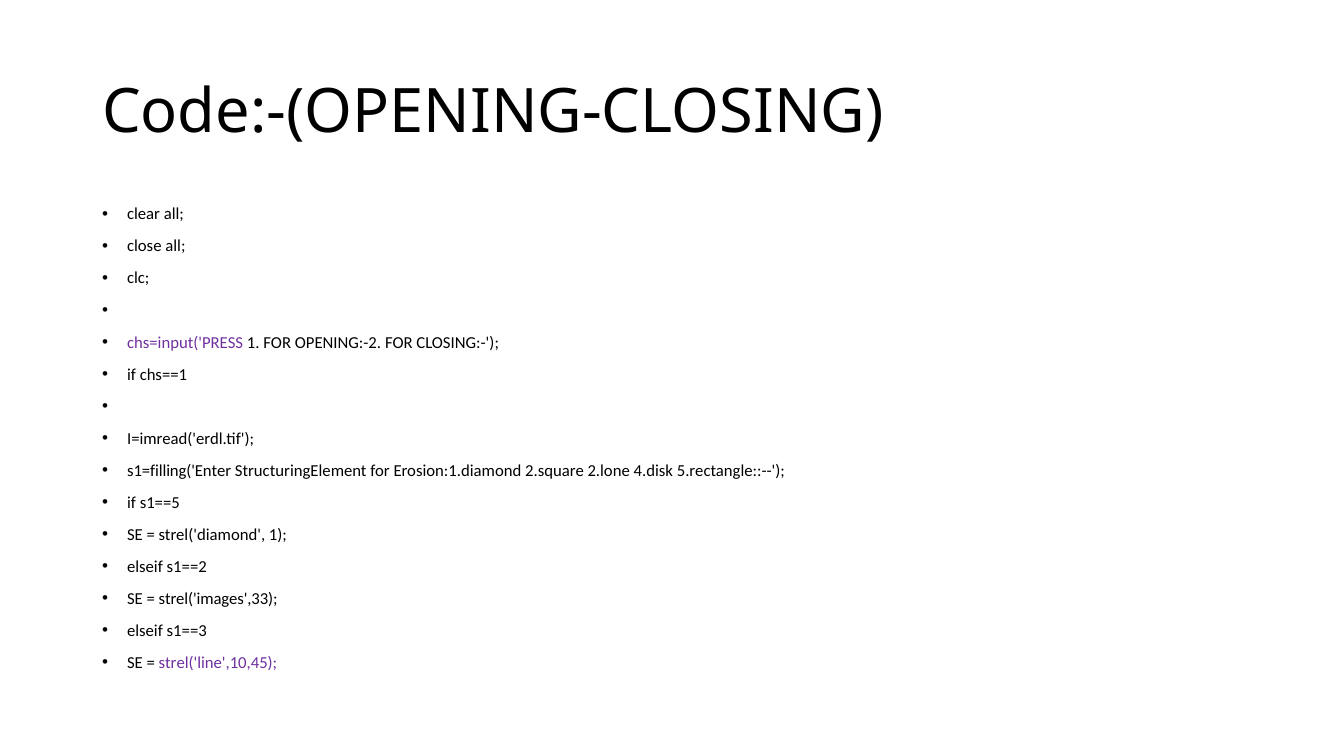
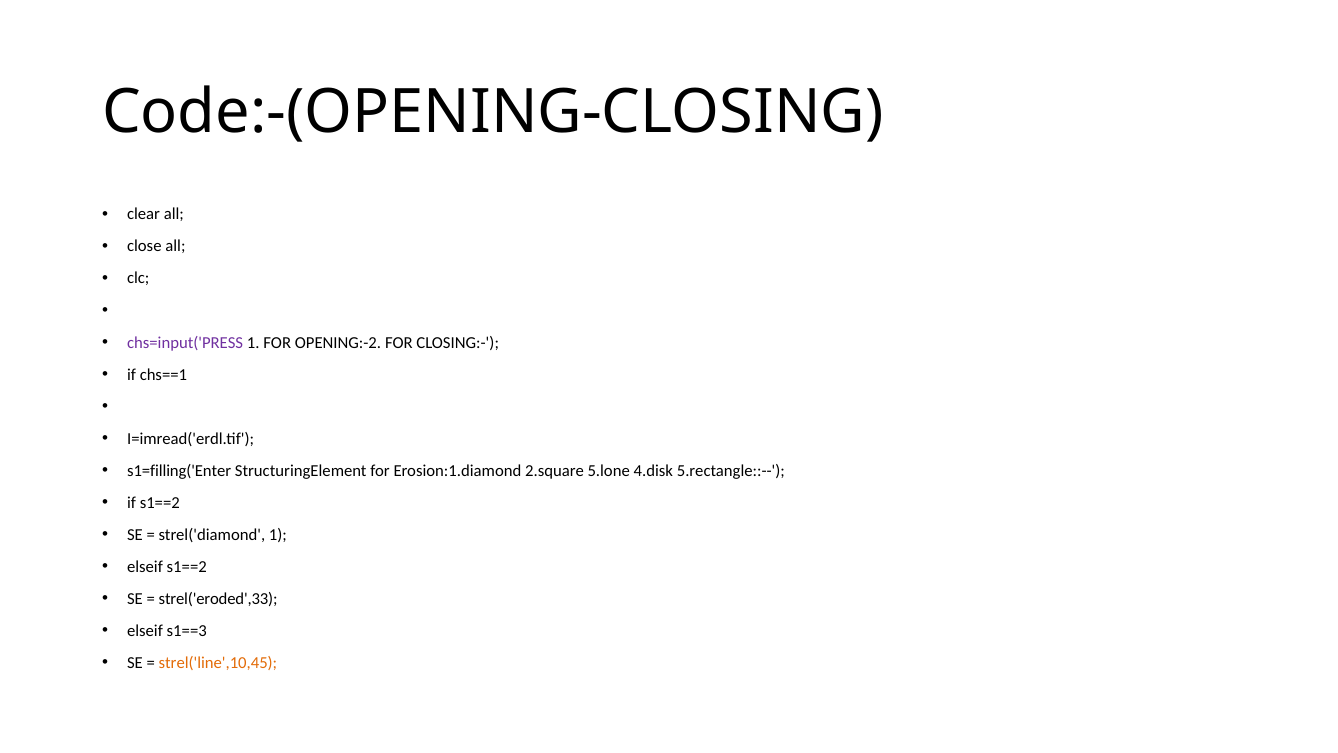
2.lone: 2.lone -> 5.lone (609, 470)
if s1==5: s1==5 -> s1==2 (160, 502)
strel('images',33: strel('images',33 -> strel('eroded',33 (218, 598)
strel('line',10,45 colour: purple -> orange (218, 662)
